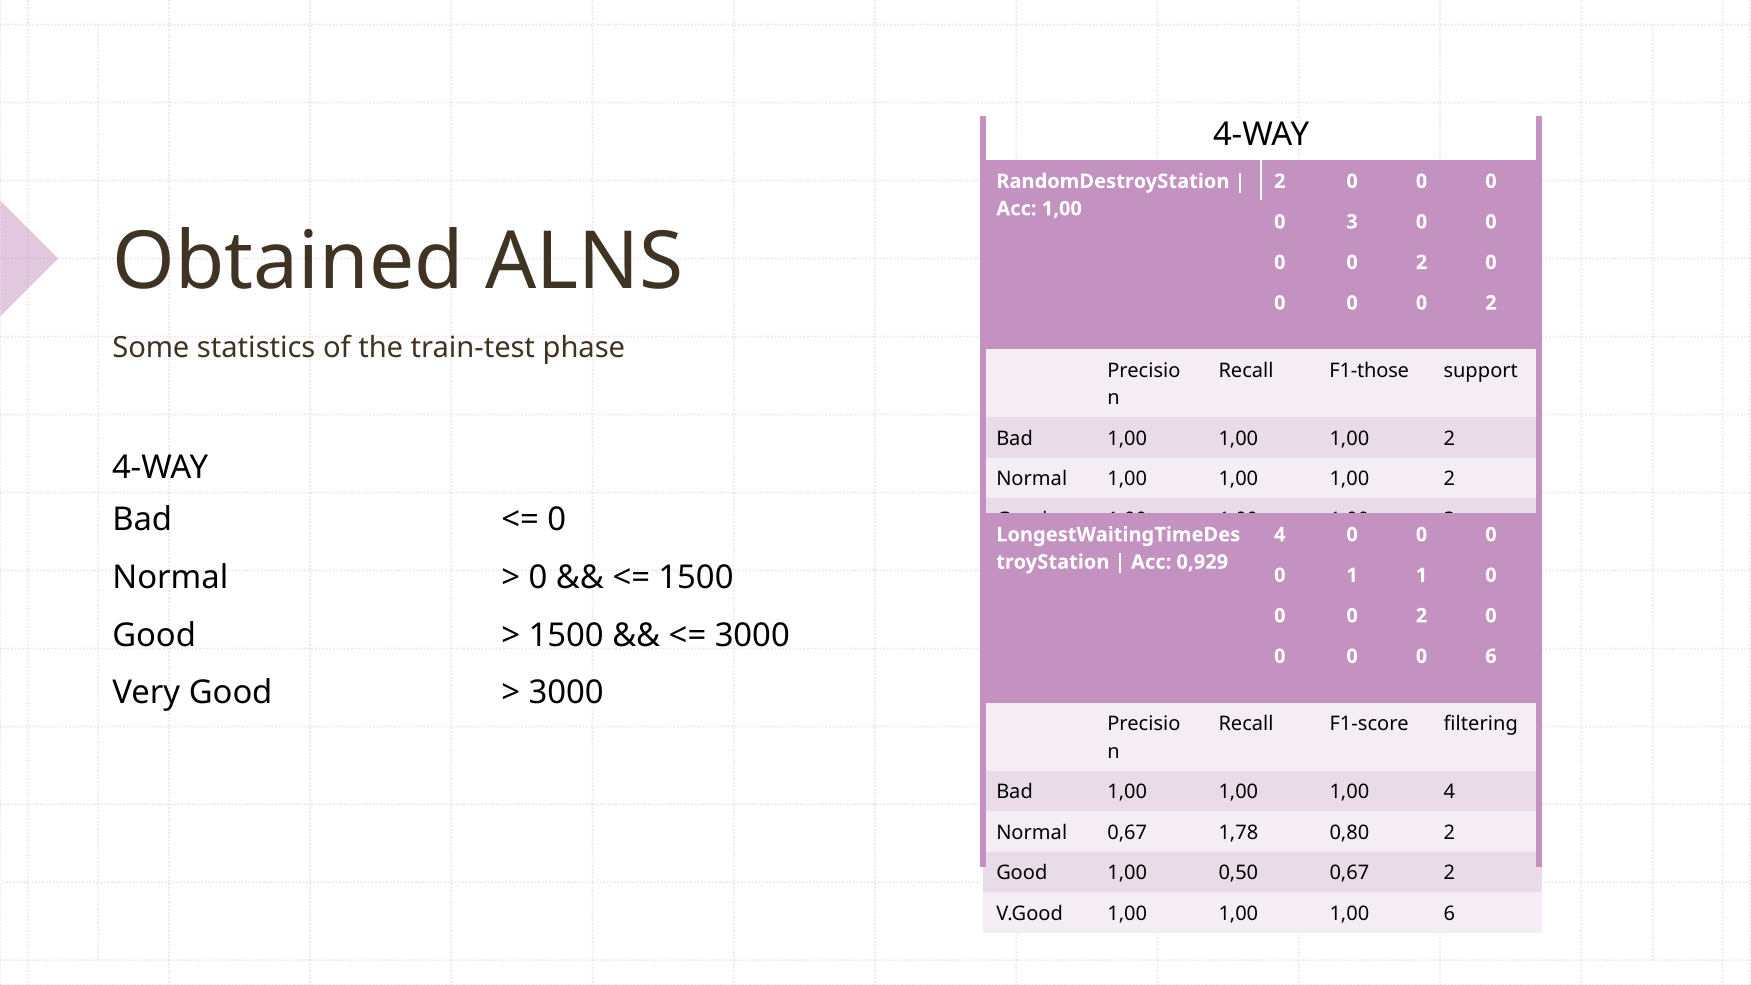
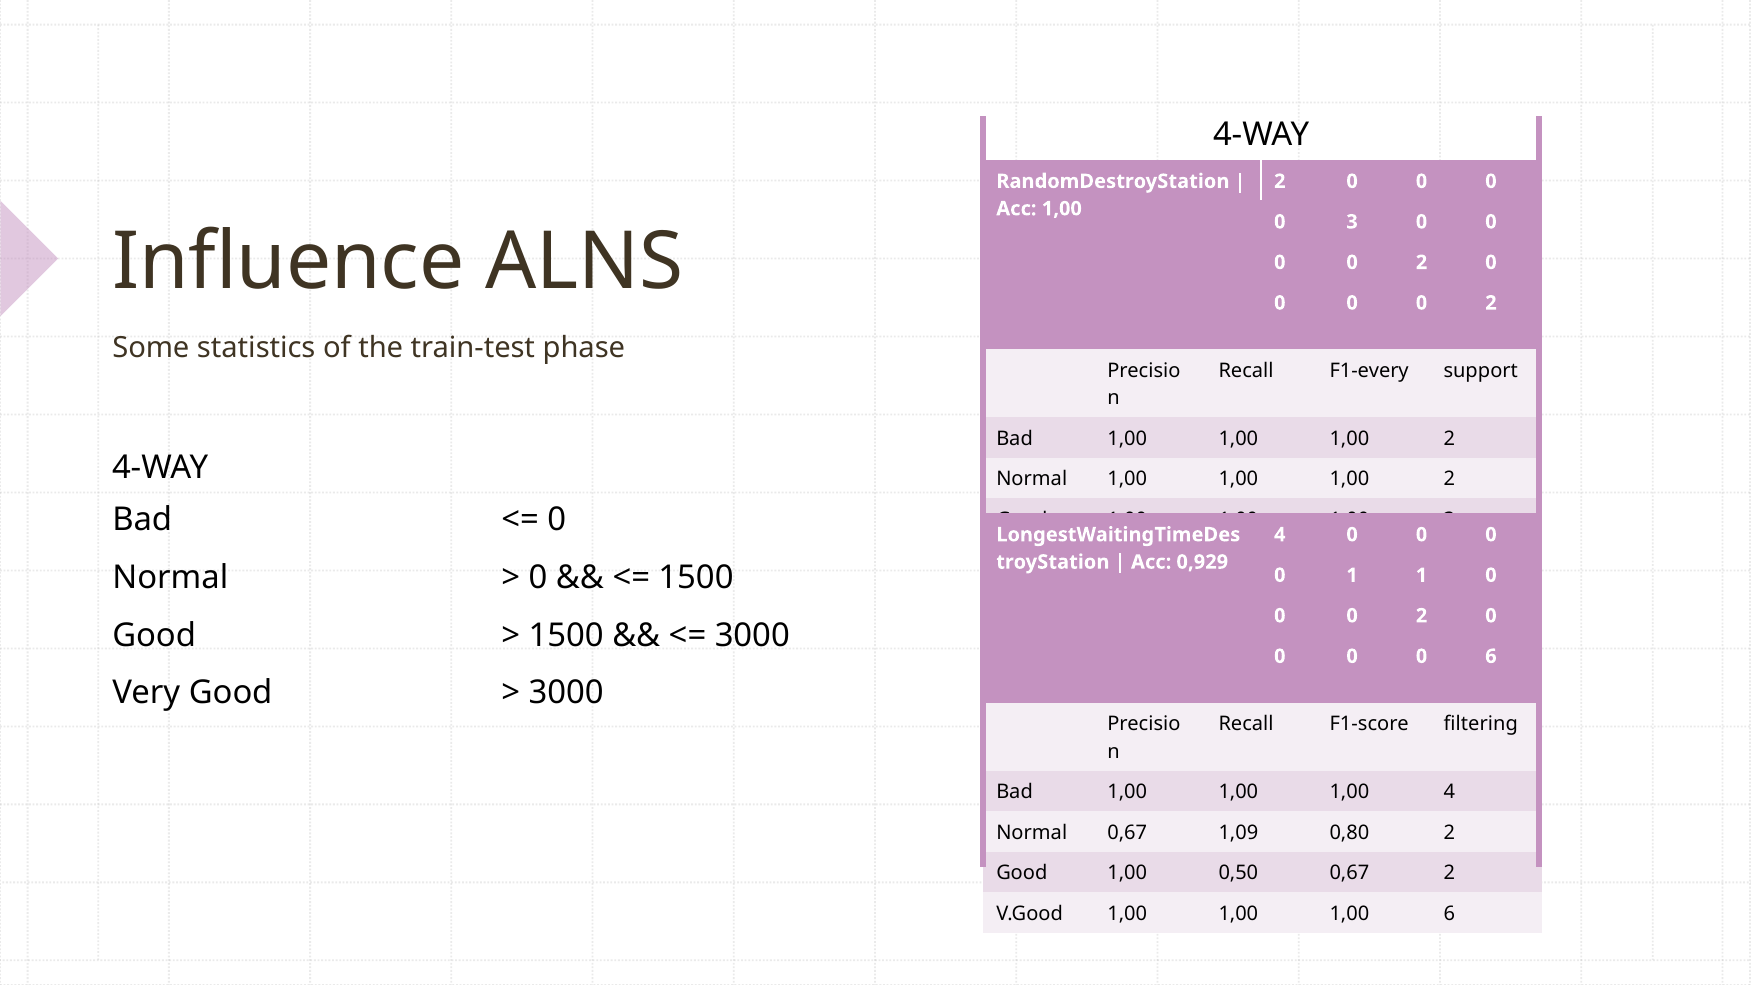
Obtained: Obtained -> Influence (288, 262)
F1-those: F1-those -> F1-every (1369, 371)
1,78: 1,78 -> 1,09 (1238, 833)
